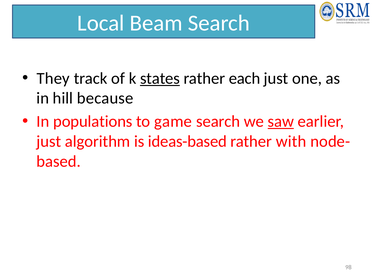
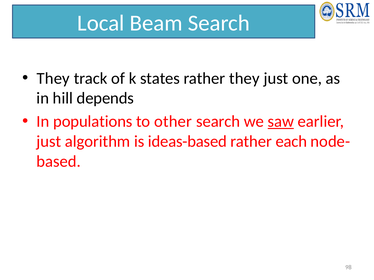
states underline: present -> none (160, 78)
rather each: each -> they (244, 78)
because: because -> depends (105, 98)
game: game -> other (173, 122)
with: with -> each (291, 142)
